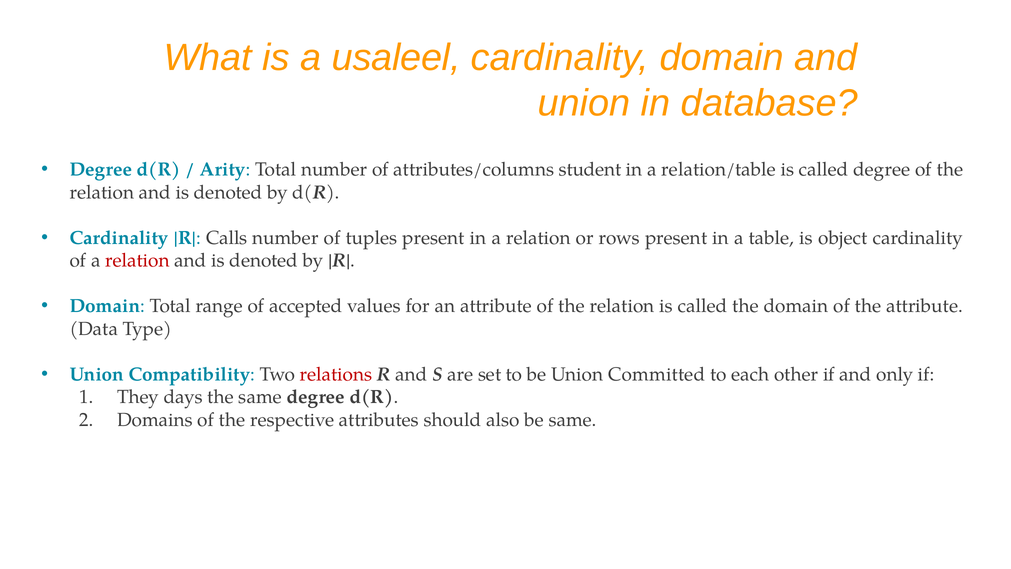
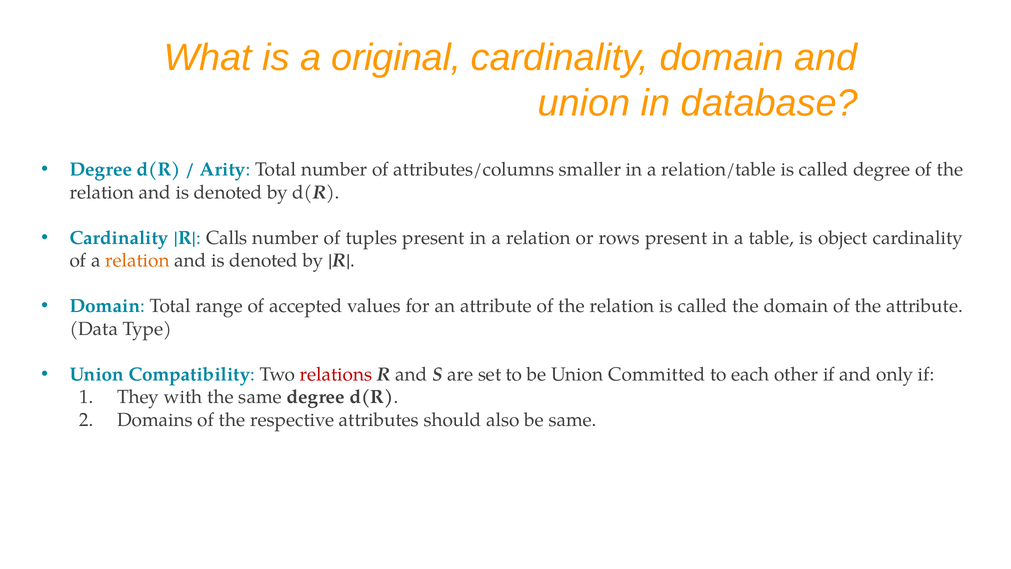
usaleel: usaleel -> original (396, 58)
student: student -> smaller (590, 169)
relation colour: red -> orange (137, 260)
days: days -> with (183, 397)
